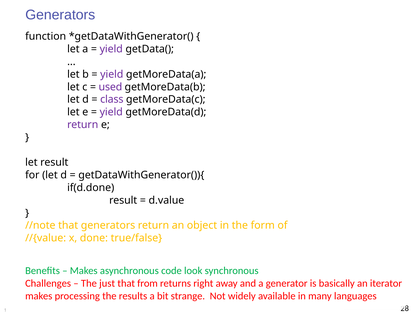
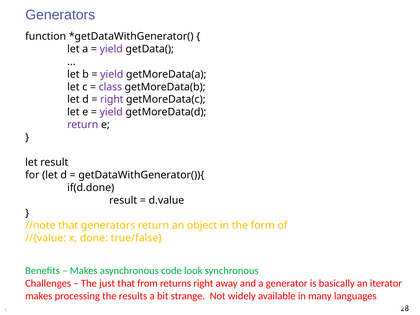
used: used -> class (110, 87)
class: class -> right (112, 100)
